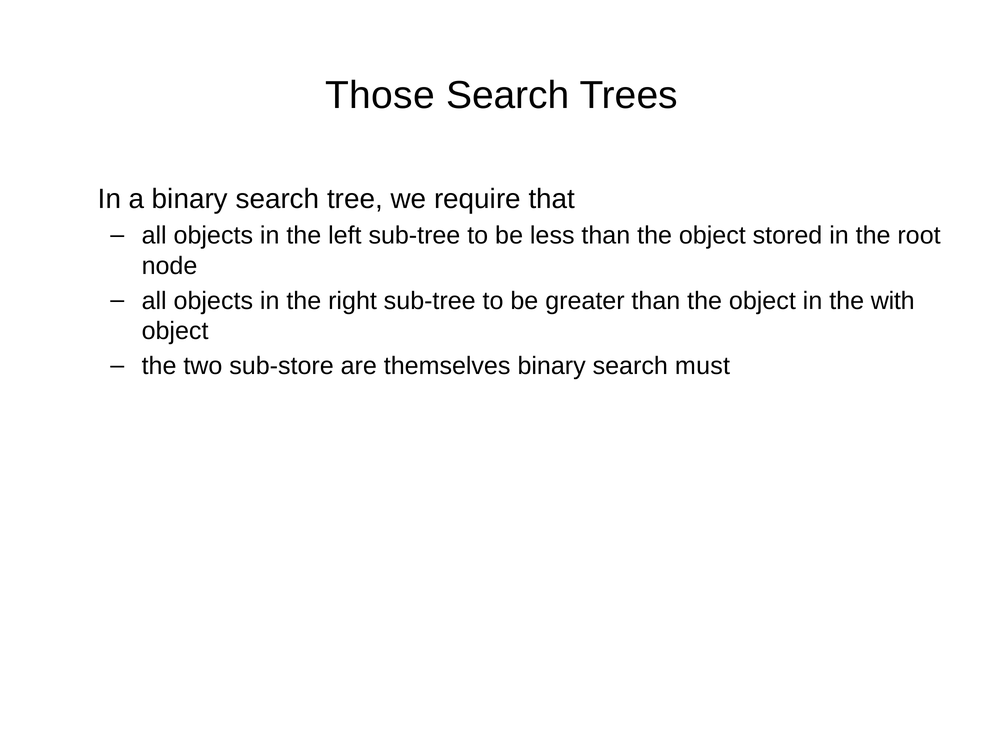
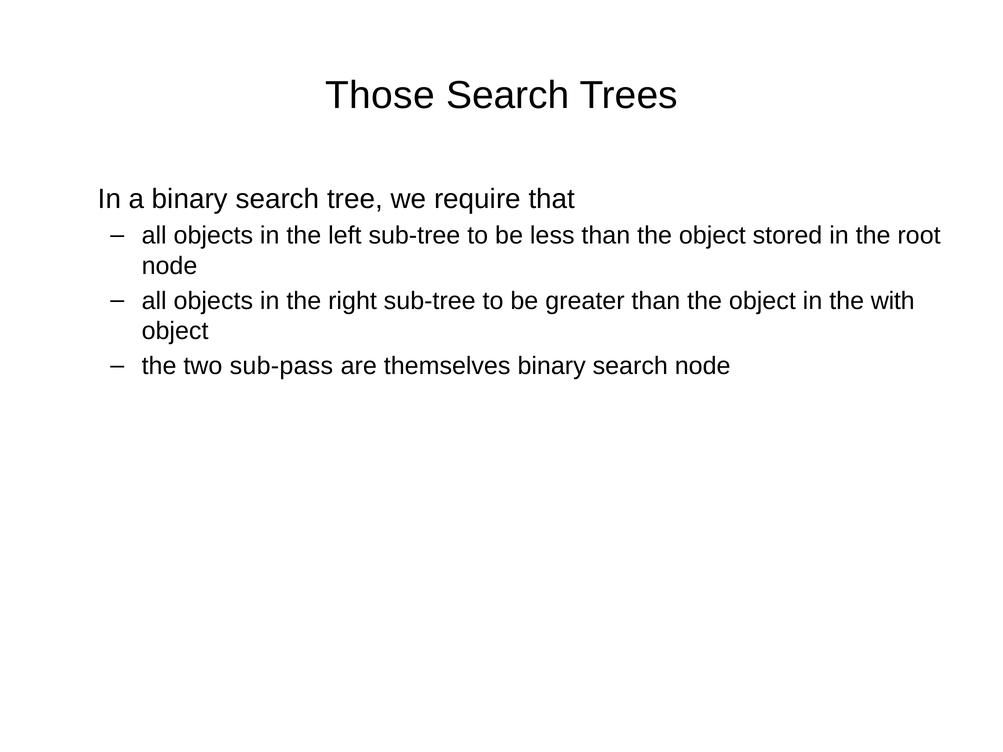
sub-store: sub-store -> sub-pass (281, 366)
search must: must -> node (703, 366)
